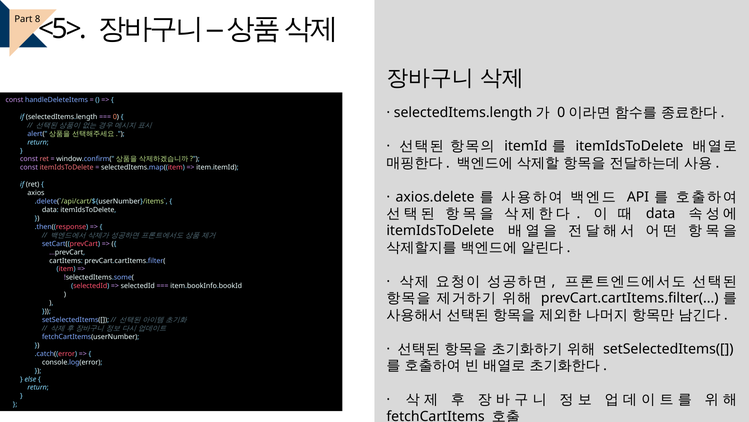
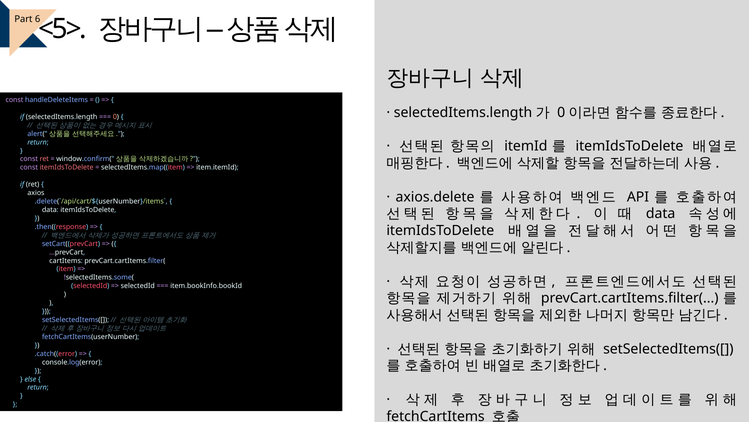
8: 8 -> 6 (38, 19)
